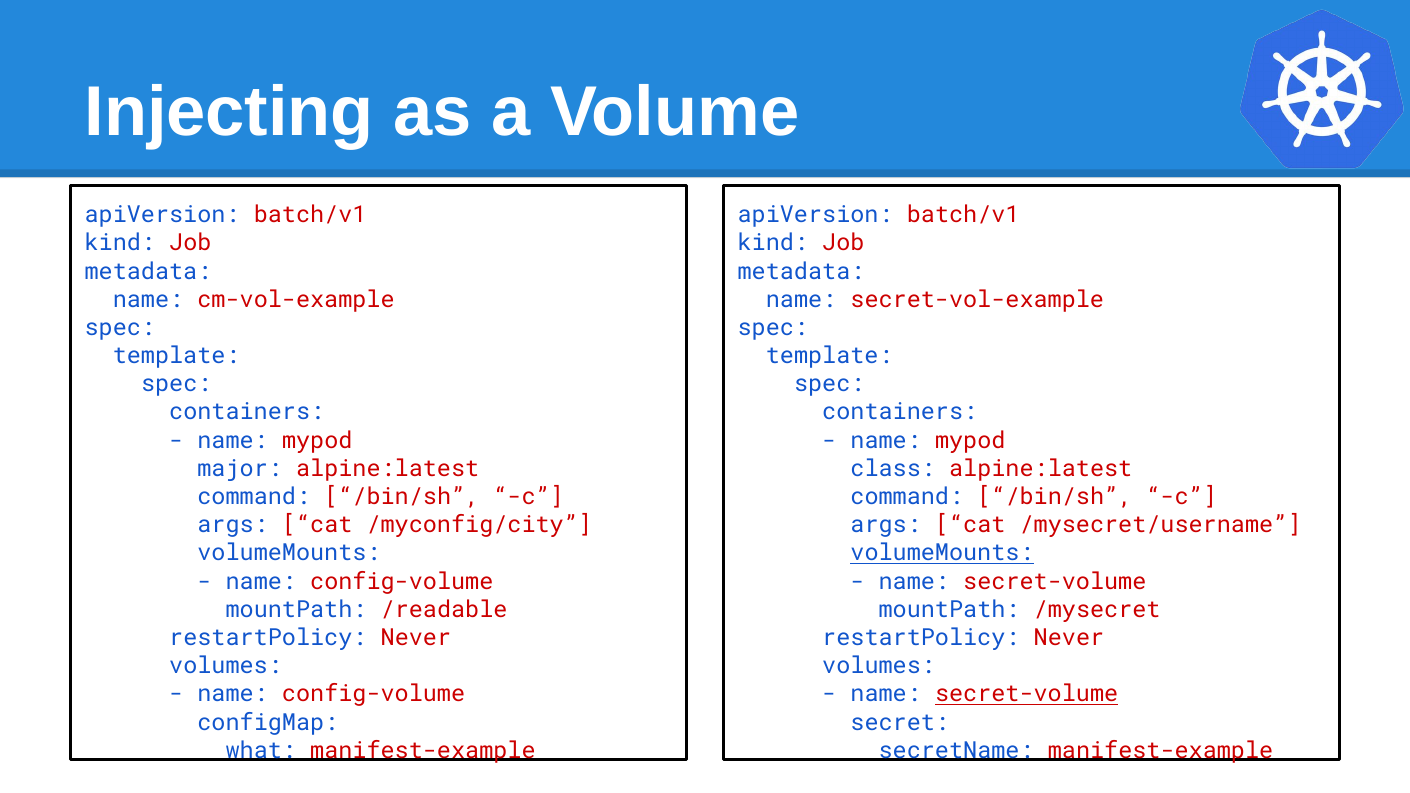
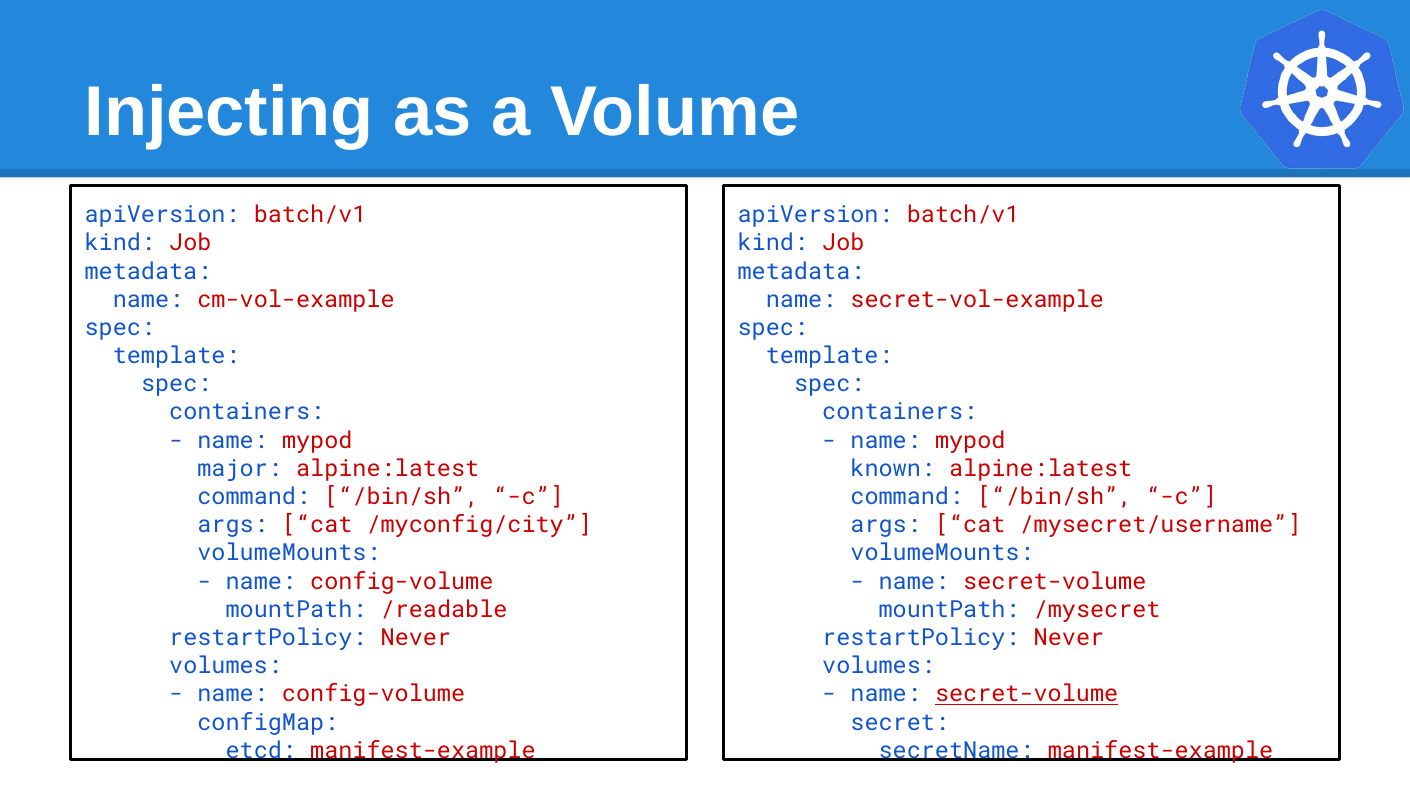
class: class -> known (893, 469)
volumeMounts underline: present -> none (942, 553)
what: what -> etcd (261, 751)
